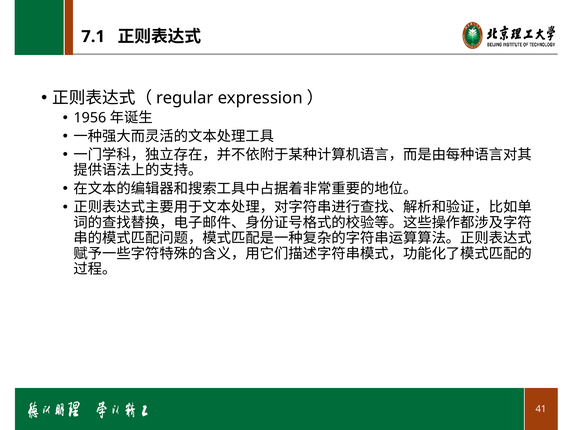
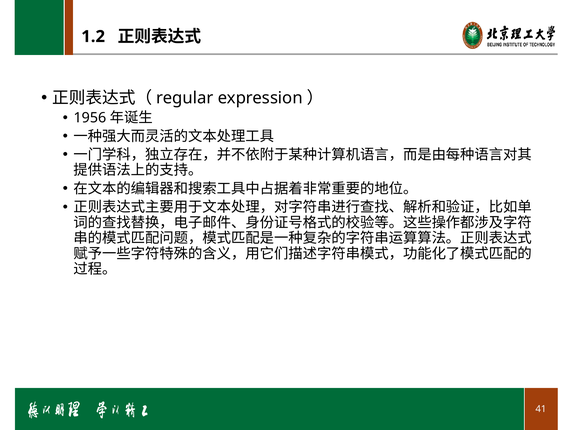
7.1: 7.1 -> 1.2 (93, 36)
